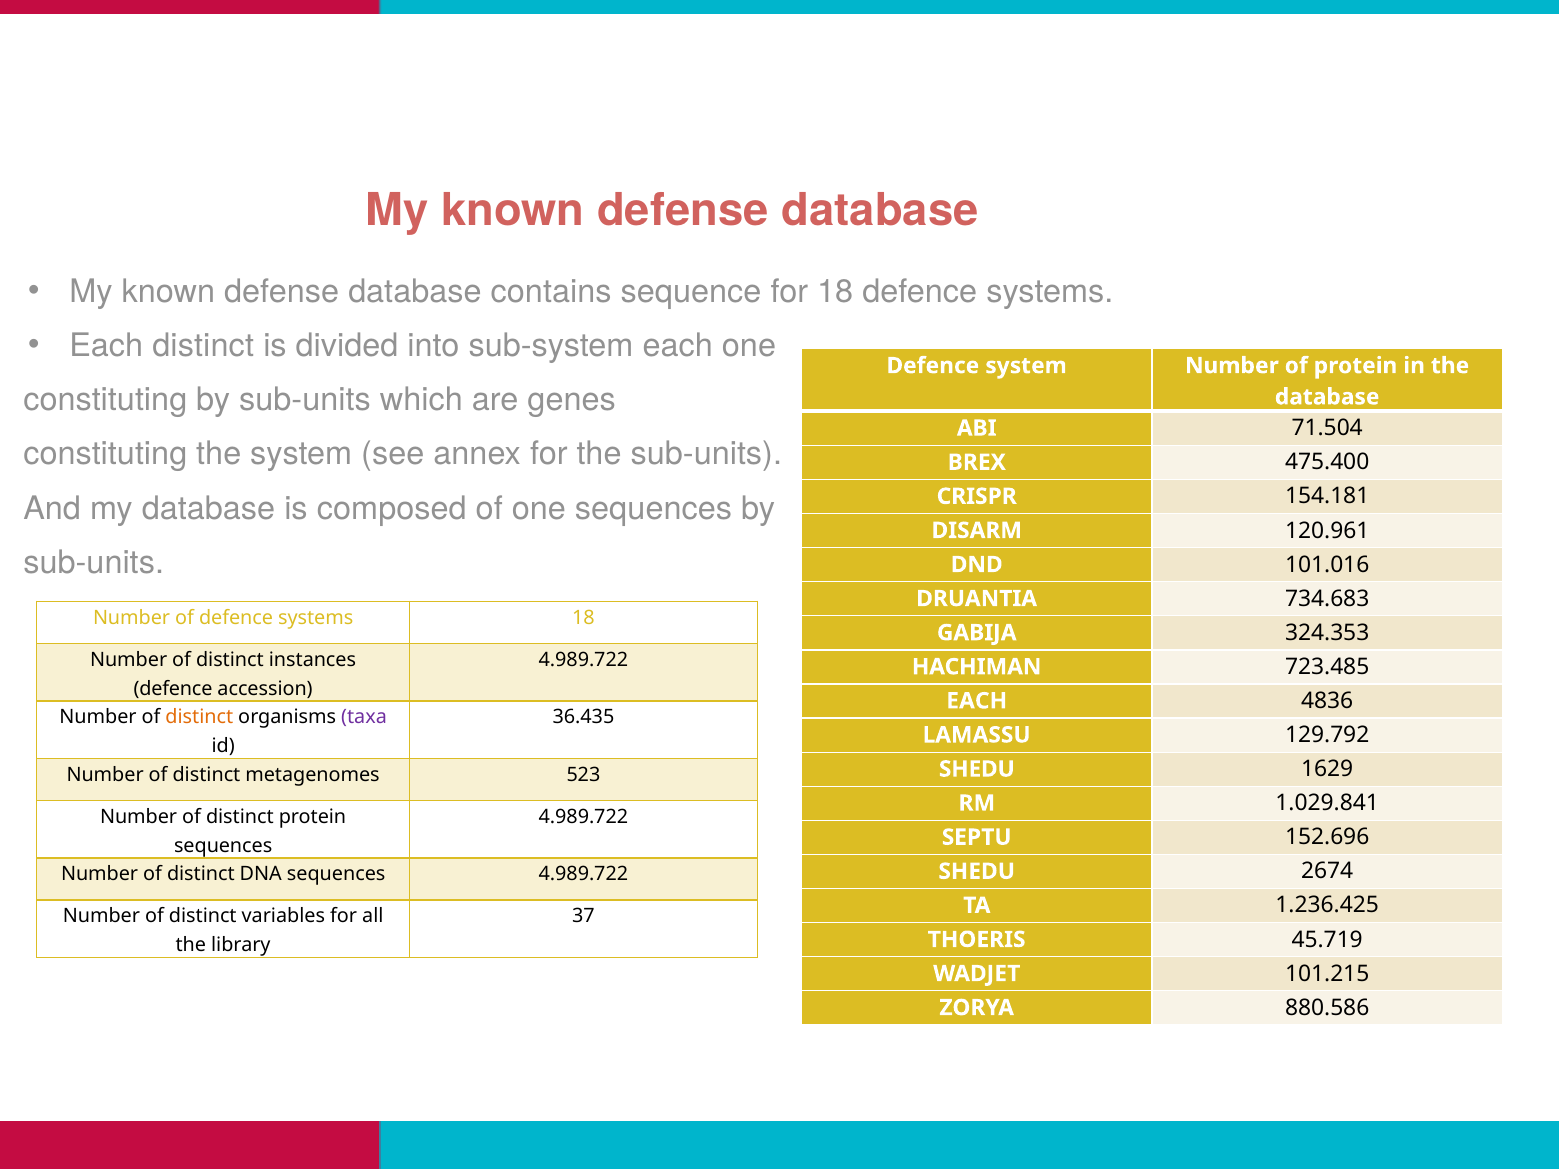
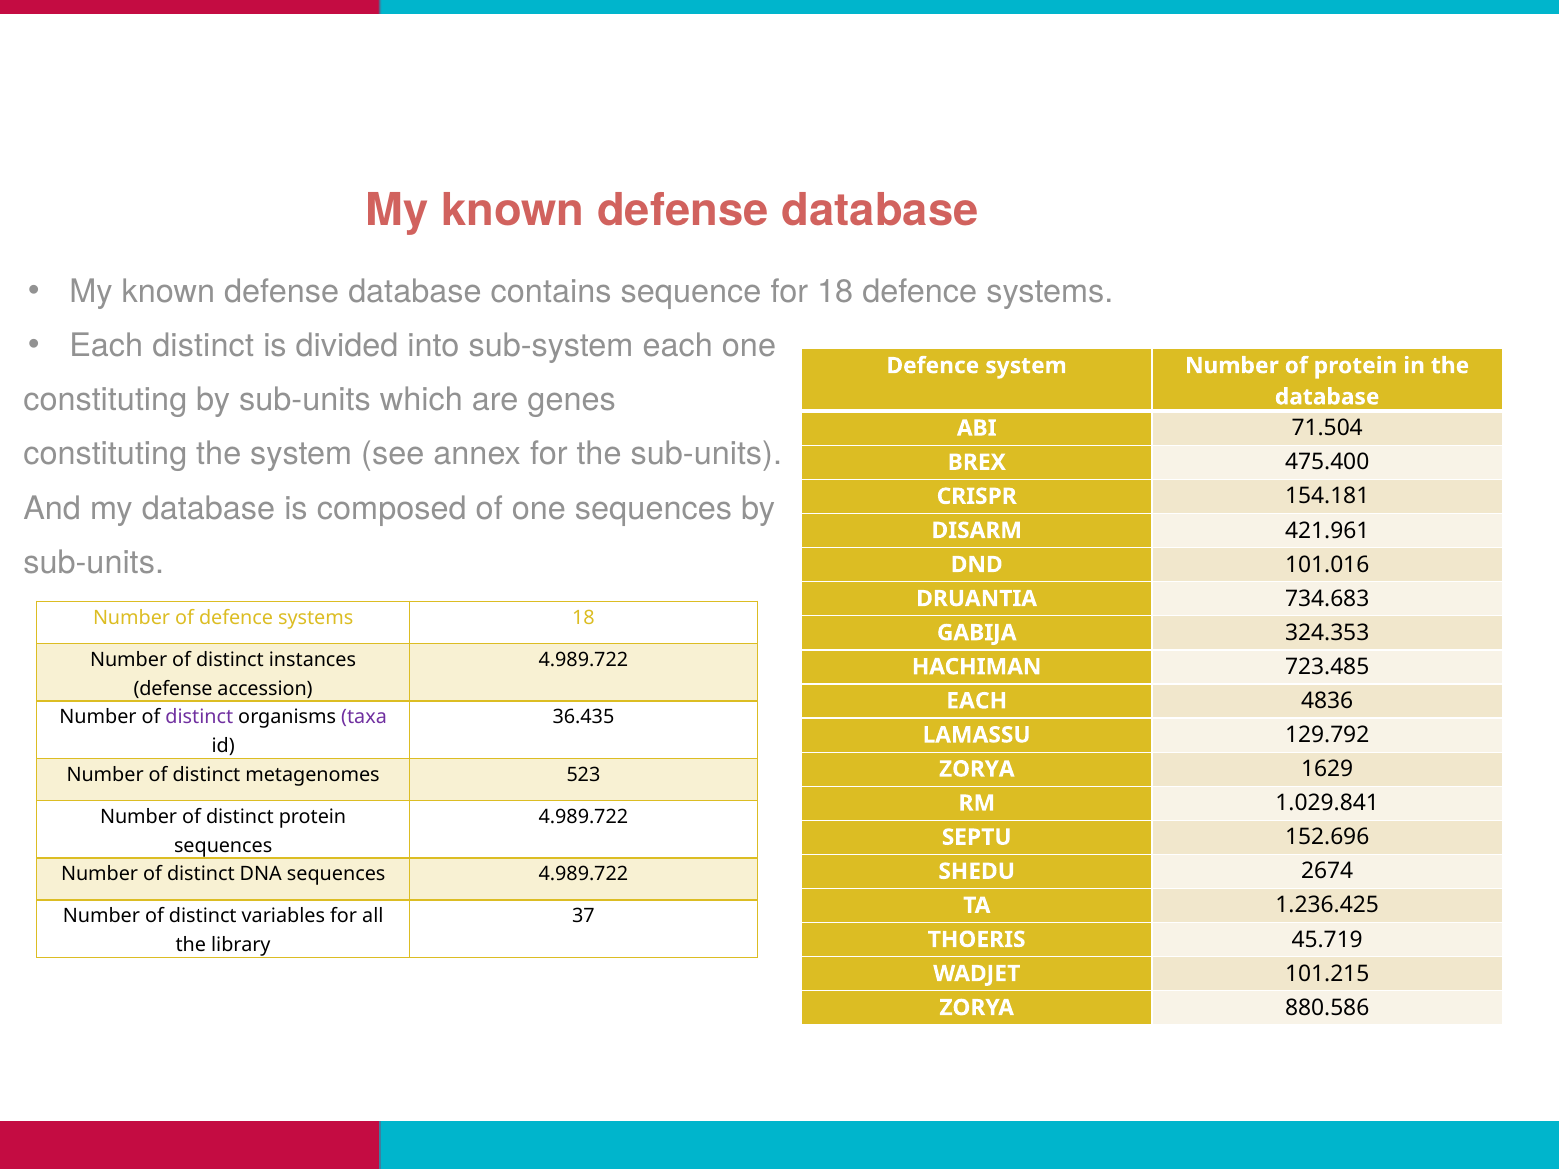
120.961: 120.961 -> 421.961 (1327, 531)
defence: defence -> defense (173, 689)
distinct colour: orange -> purple (199, 717)
SHEDU: SHEDU -> ZORYA (977, 769)
